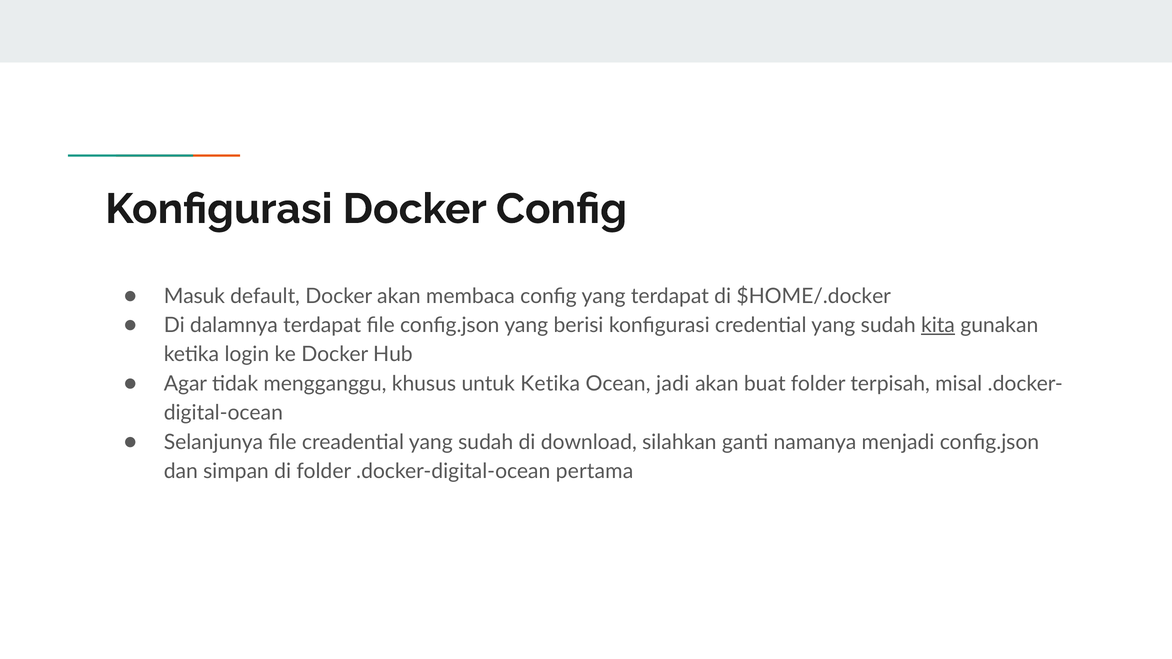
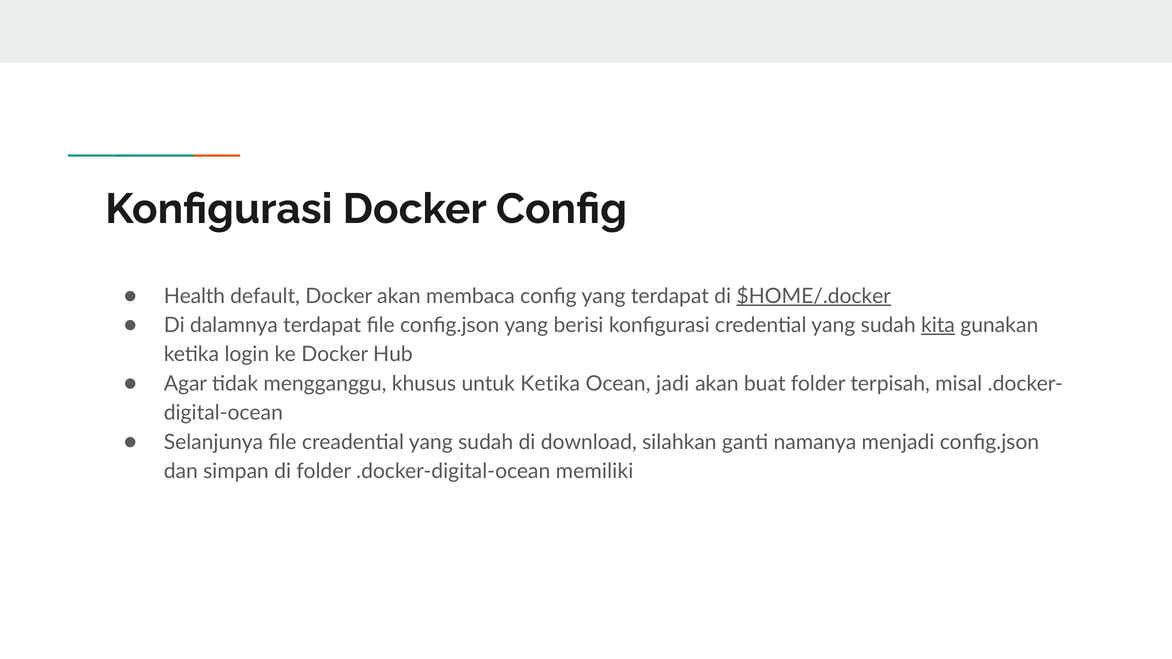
Masuk: Masuk -> Health (194, 296)
$HOME/.docker underline: none -> present (814, 296)
pertama: pertama -> memiliki (595, 471)
